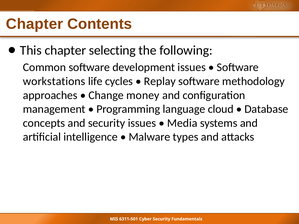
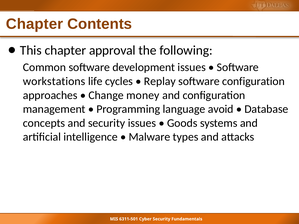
selecting: selecting -> approval (112, 50)
software methodology: methodology -> configuration (253, 81)
cloud: cloud -> avoid (221, 109)
Media: Media -> Goods (182, 123)
